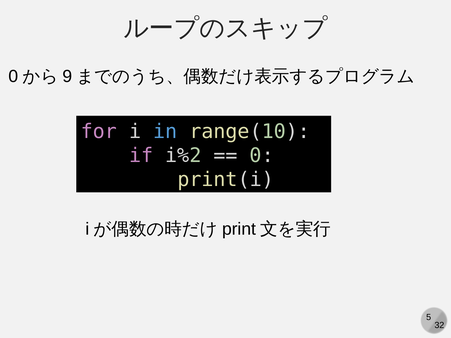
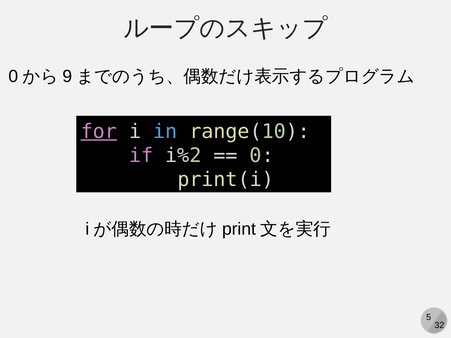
for underline: none -> present (99, 132)
